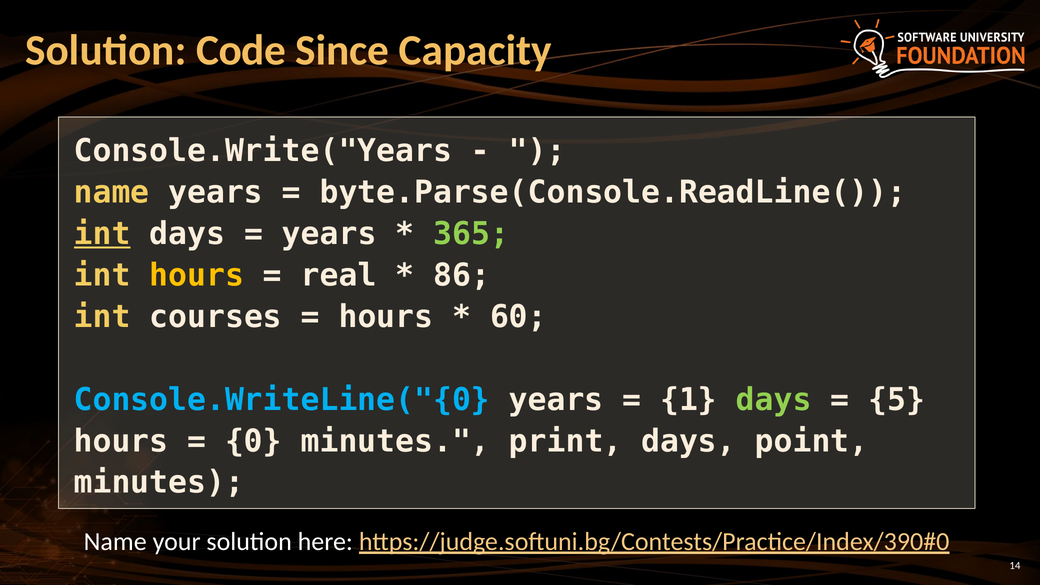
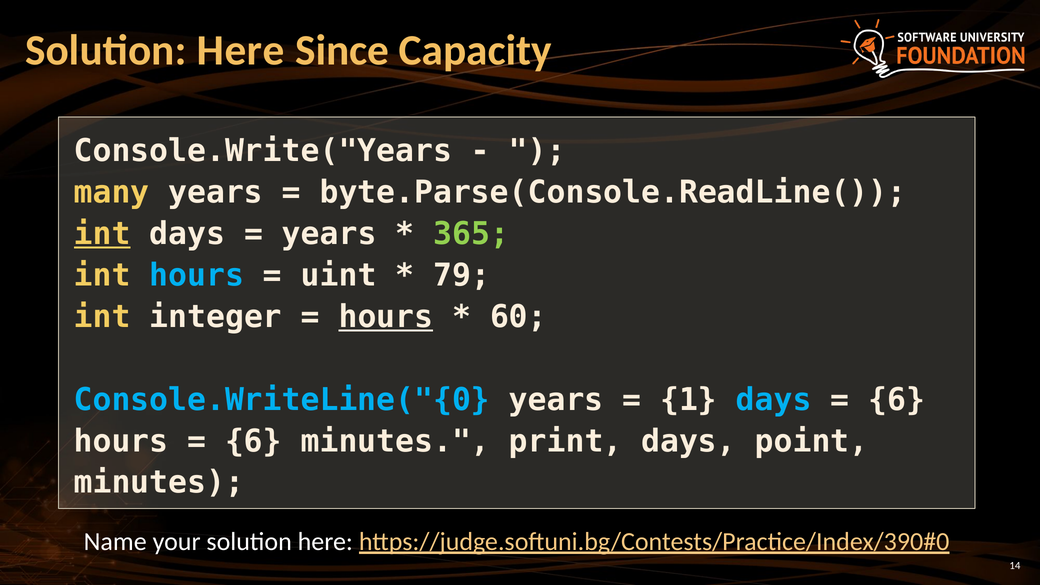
Code: Code -> Here (241, 51)
name: name -> many (112, 192)
hours colour: yellow -> light blue (197, 275)
real: real -> uint (339, 275)
86: 86 -> 79 (462, 275)
courses: courses -> integer (216, 317)
hours underline: none -> present (386, 317)
days colour: light green -> light blue (774, 400)
5: 5 -> 6 (897, 400)
0: 0 -> 6 (253, 441)
